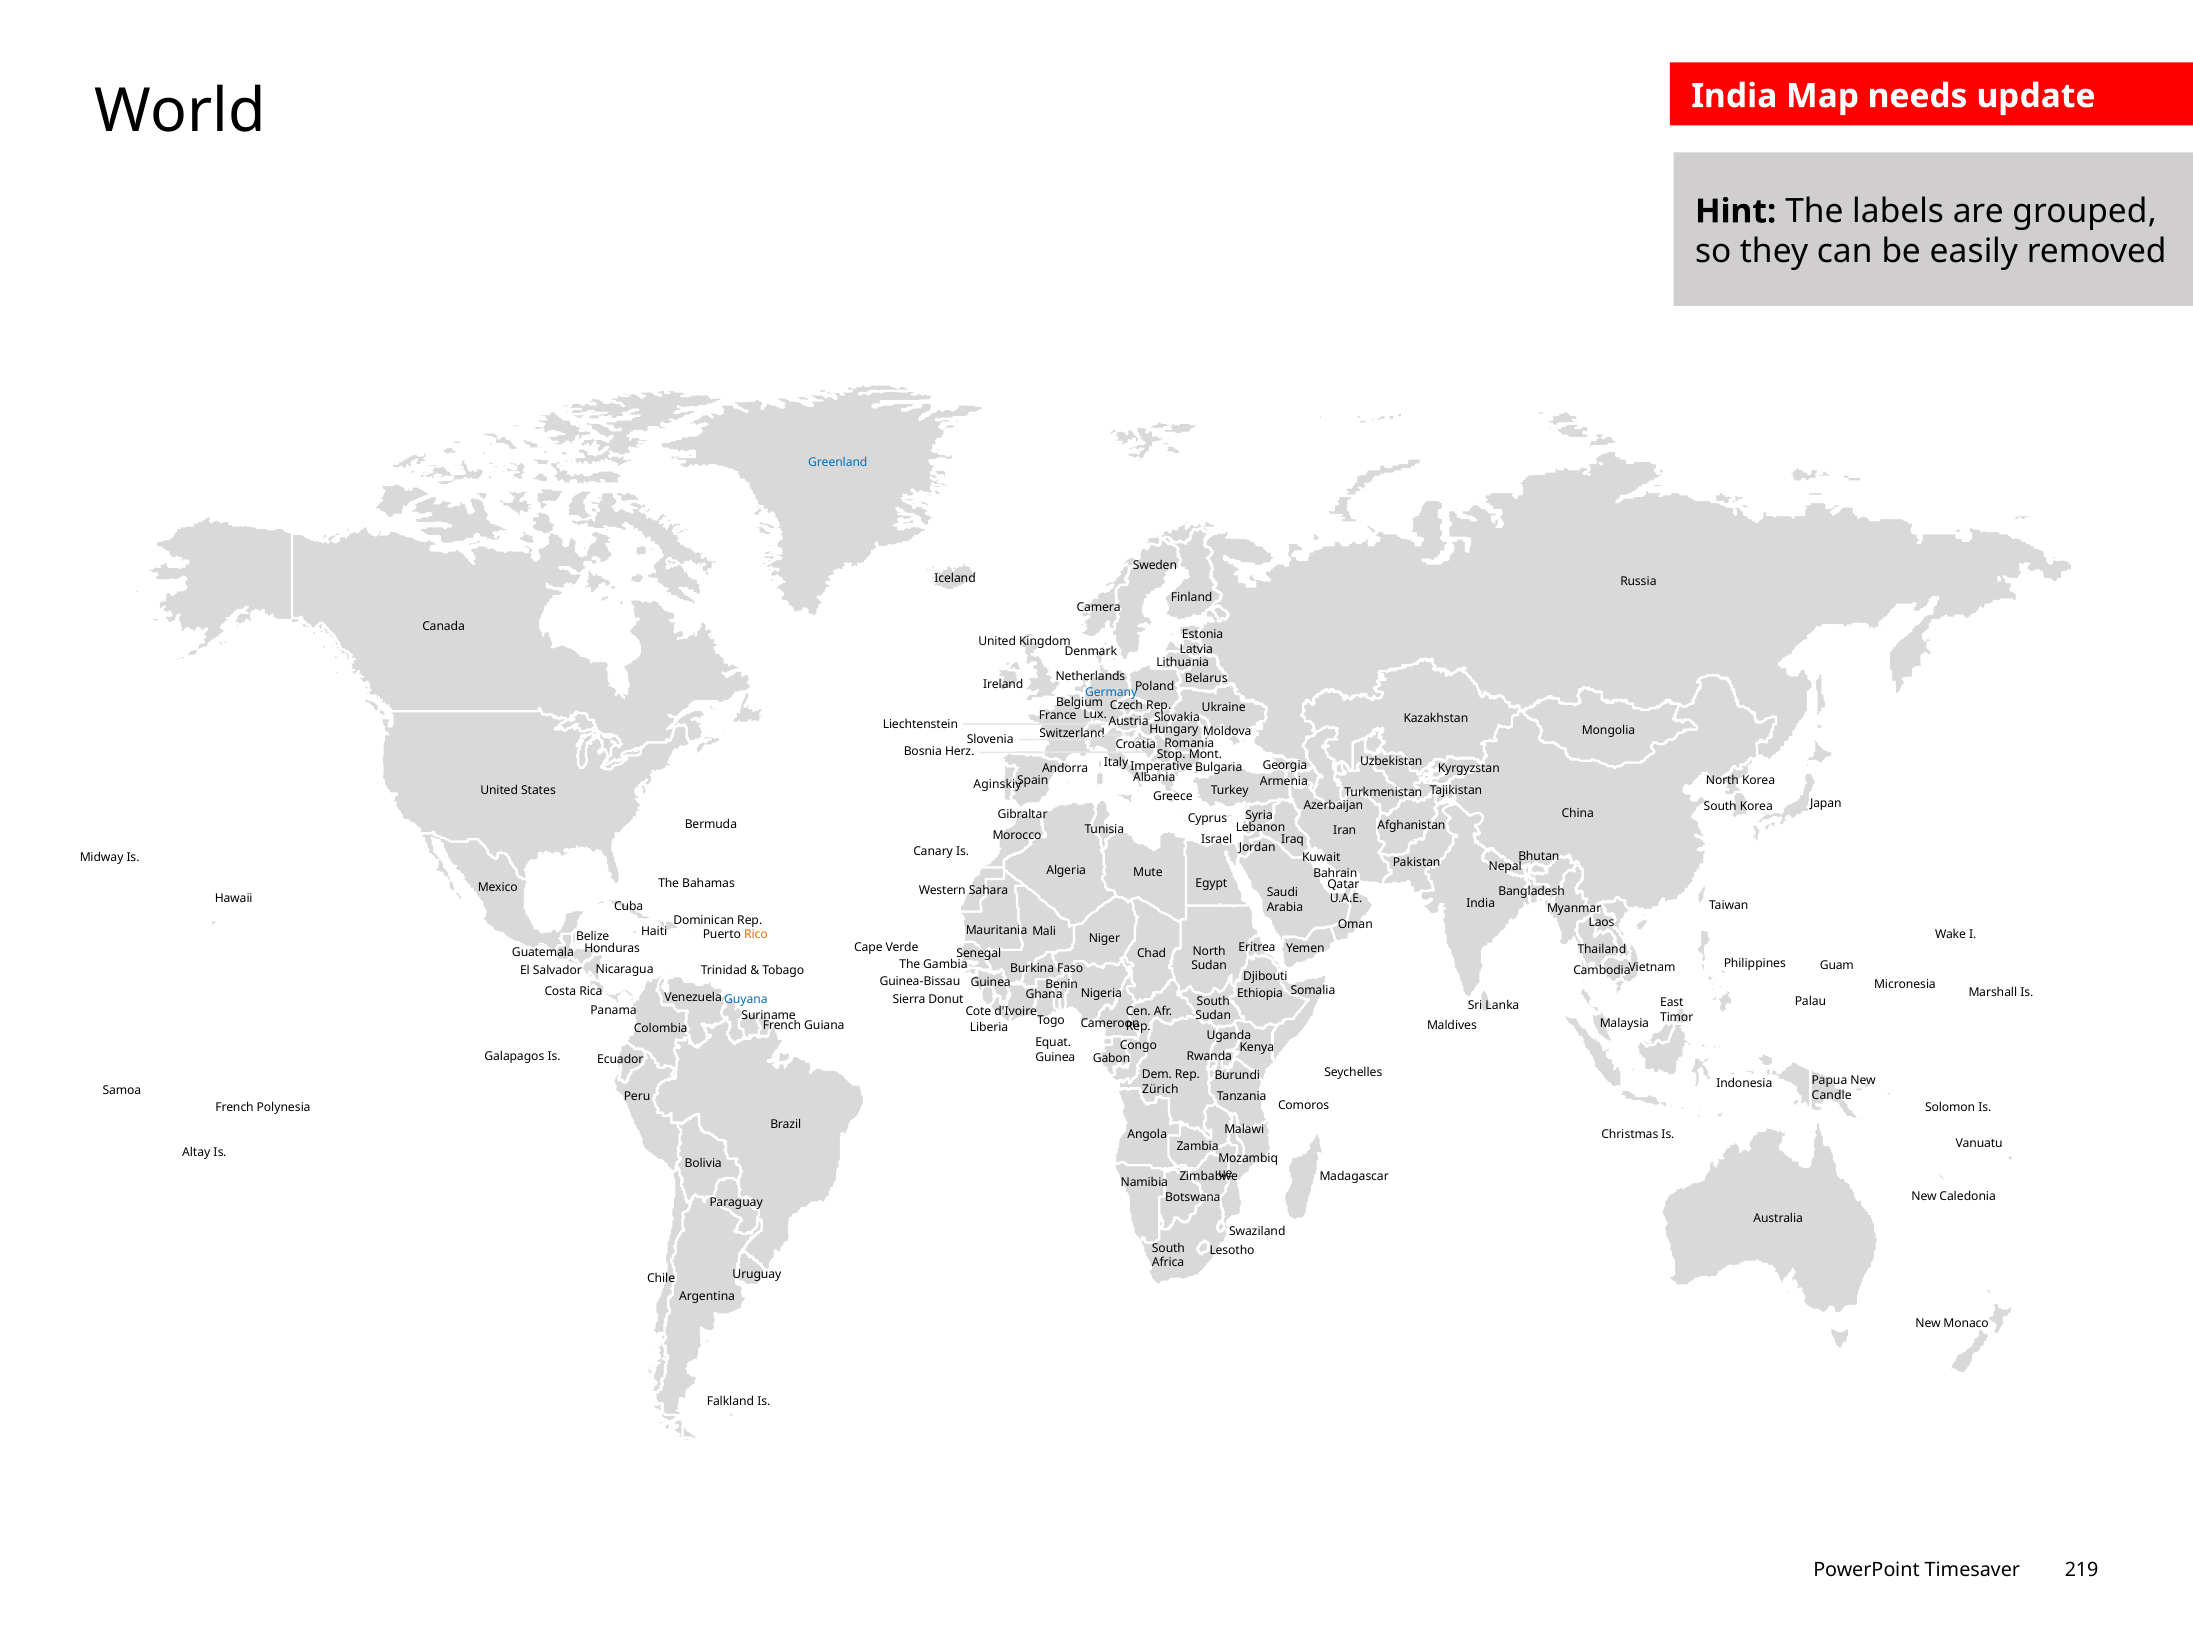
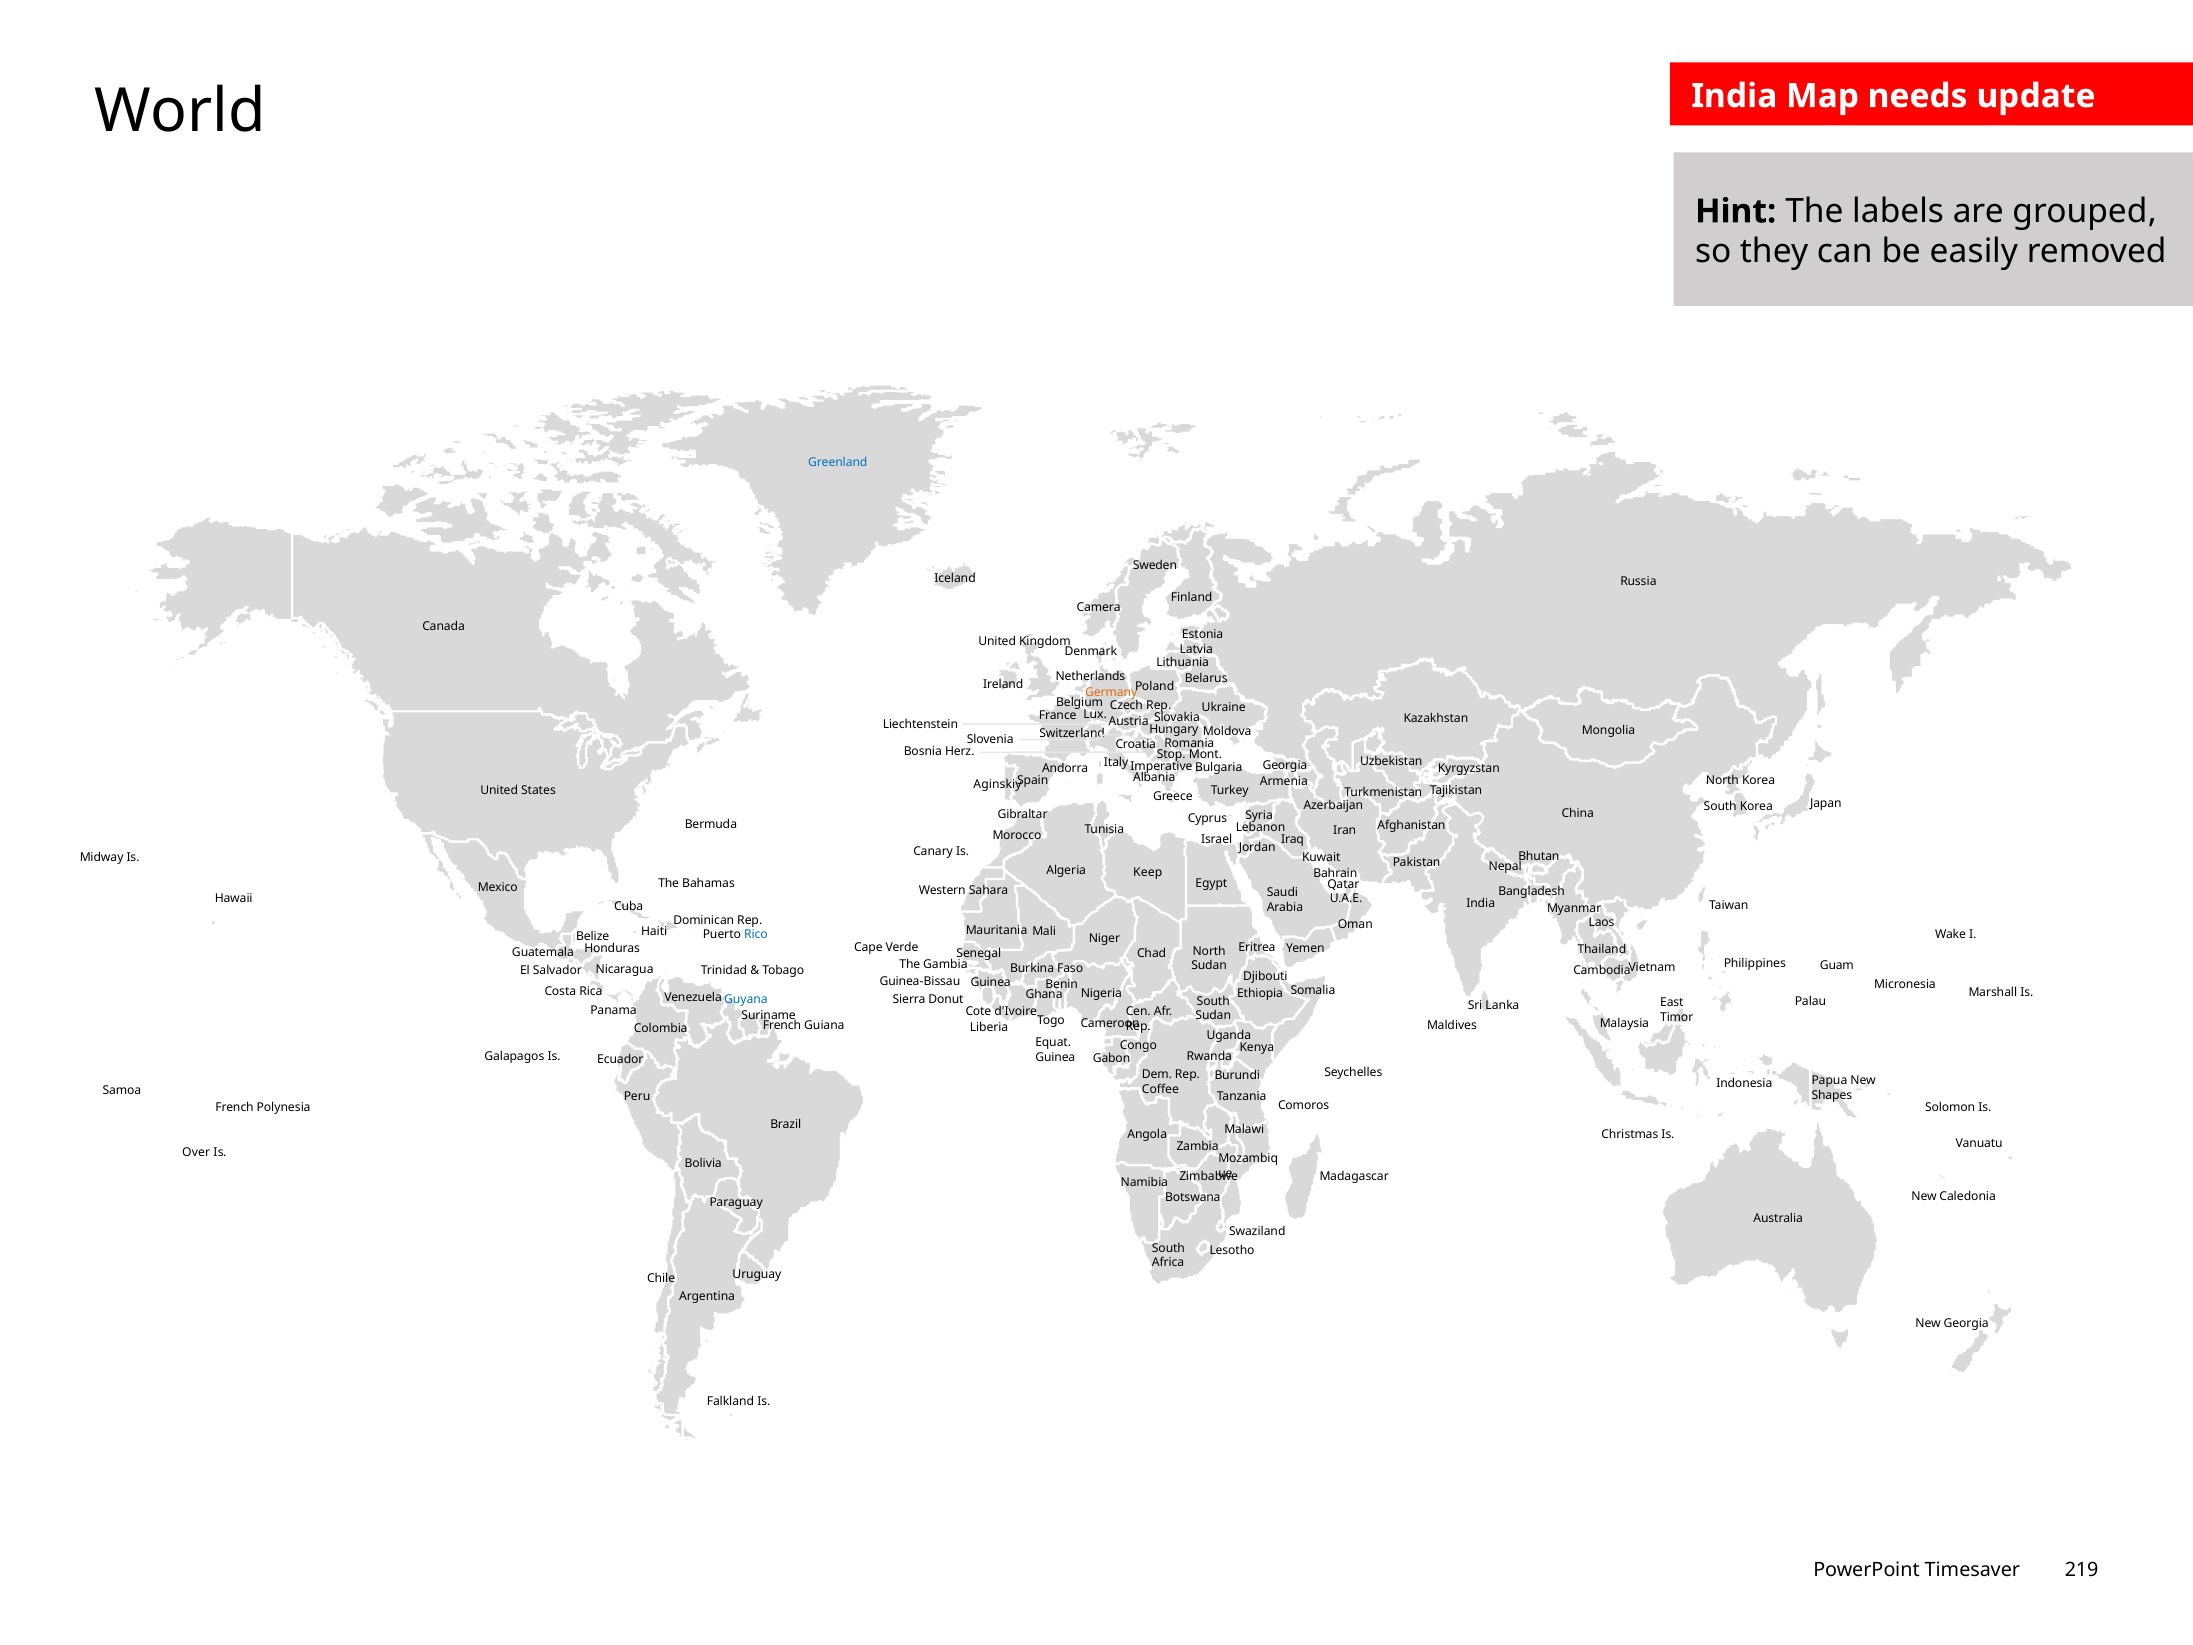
Germany colour: blue -> orange (1111, 692)
Mute: Mute -> Keep (1148, 872)
Rico colour: orange -> blue (756, 934)
Zürich: Zürich -> Coffee (1160, 1089)
Candle: Candle -> Shapes (1832, 1095)
Altay: Altay -> Over (196, 1152)
New Monaco: Monaco -> Georgia (1966, 1323)
